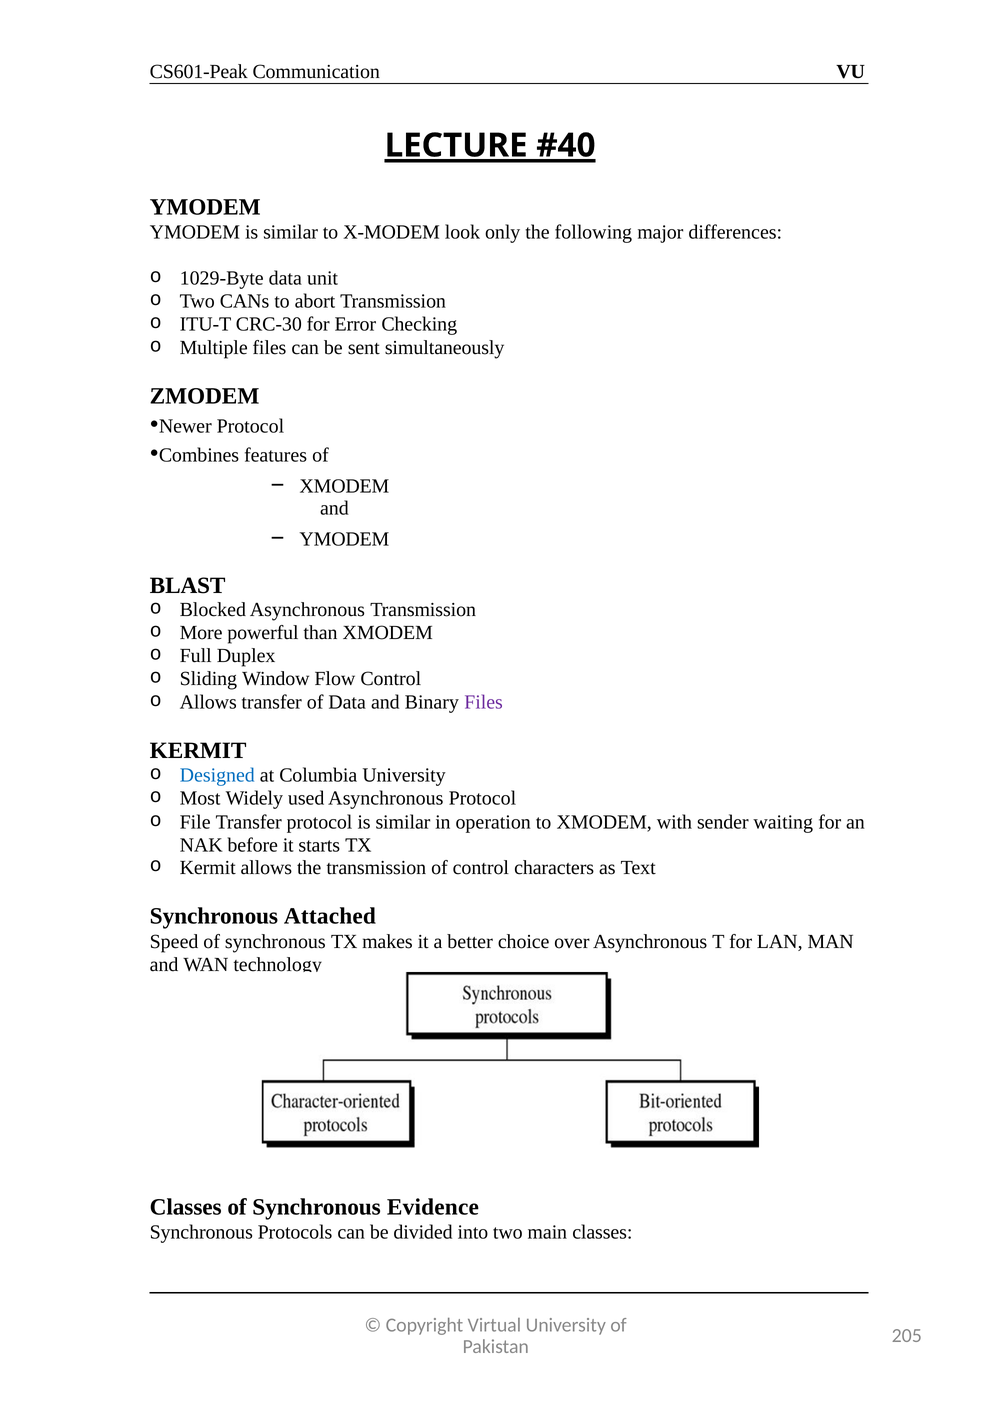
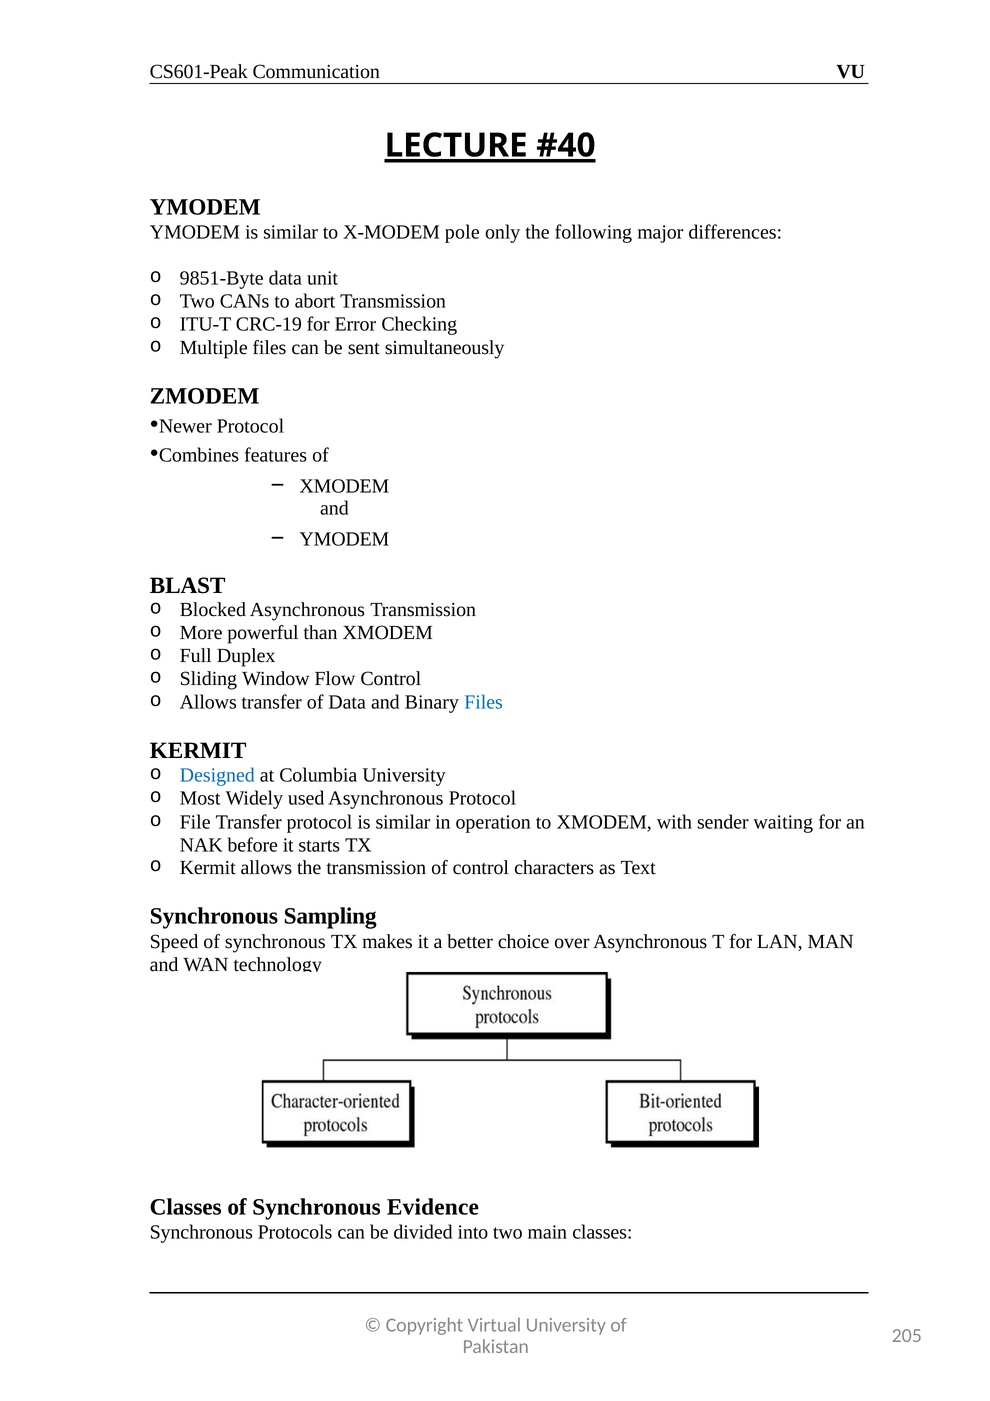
look: look -> pole (462, 232)
1029-Byte: 1029-Byte -> 9851-Byte (222, 278)
CRC-30: CRC-30 -> CRC-19 (269, 324)
Files colour: purple -> blue (484, 702)
Attached: Attached -> Sampling (330, 916)
